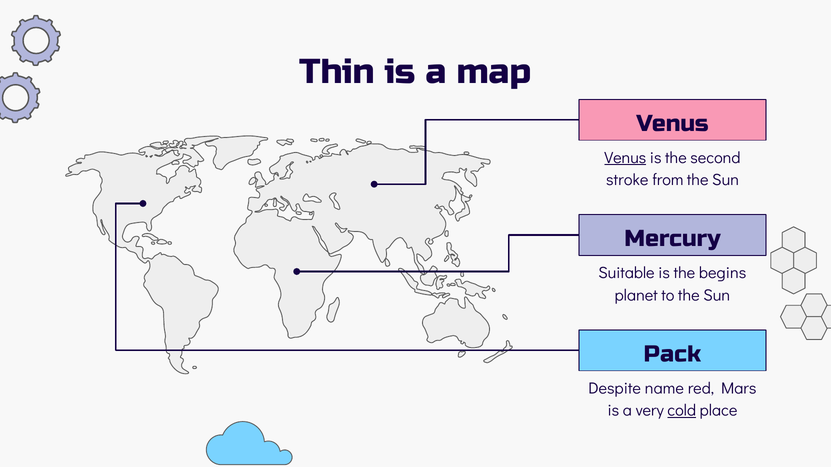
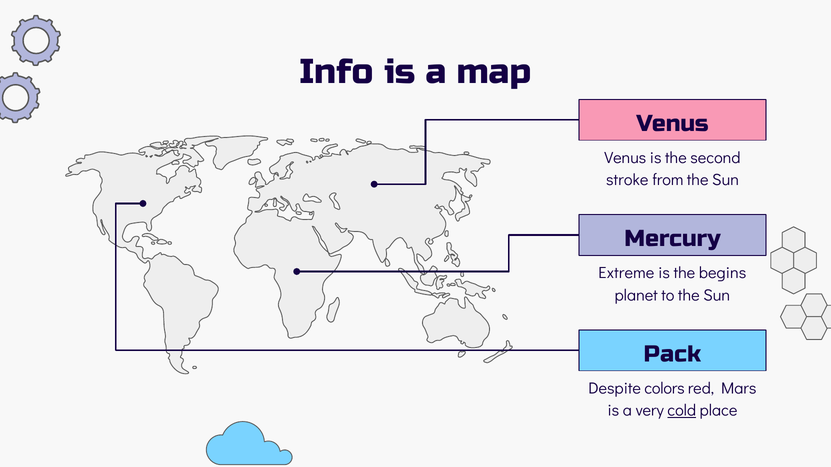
Thin: Thin -> Info (337, 72)
Venus underline: present -> none (625, 158)
Suitable: Suitable -> Extreme (626, 273)
name: name -> colors (665, 389)
